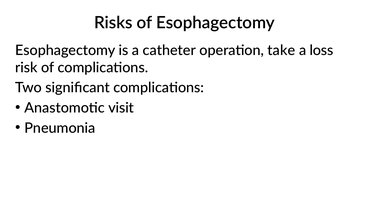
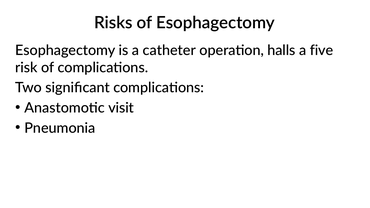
take: take -> halls (281, 50)
loss: loss -> five (321, 50)
